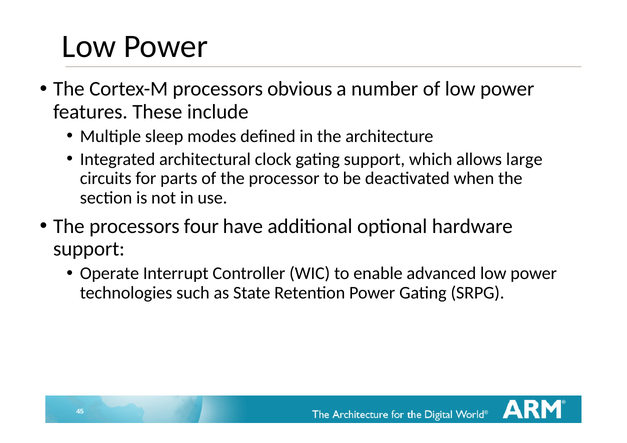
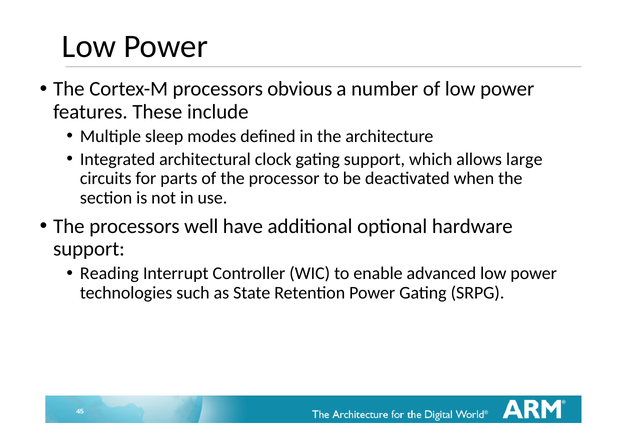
four: four -> well (201, 226)
Operate: Operate -> Reading (109, 273)
